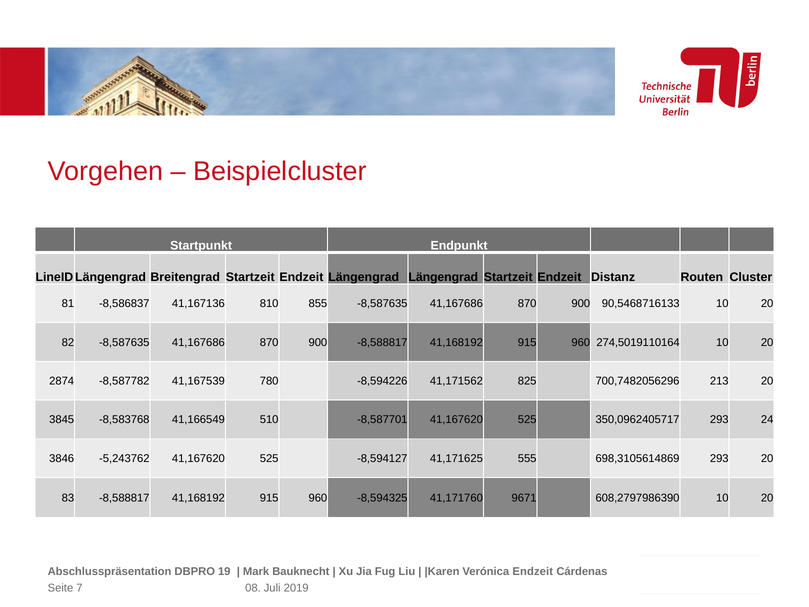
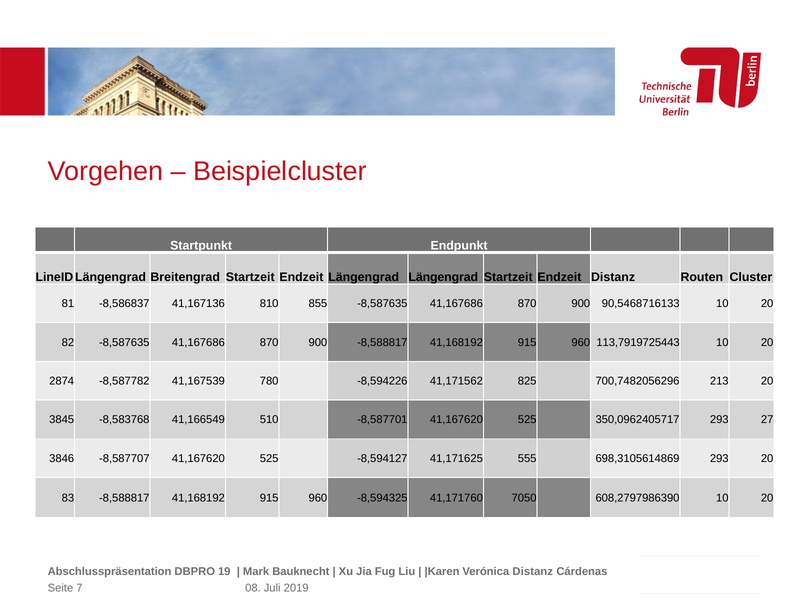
274,5019110164: 274,5019110164 -> 113,7919725443 (638, 342)
24: 24 -> 27 (767, 420)
-5,243762: -5,243762 -> -8,587707 (124, 458)
9671: 9671 -> 7050 (524, 498)
Verónica Endzeit: Endzeit -> Distanz (533, 571)
